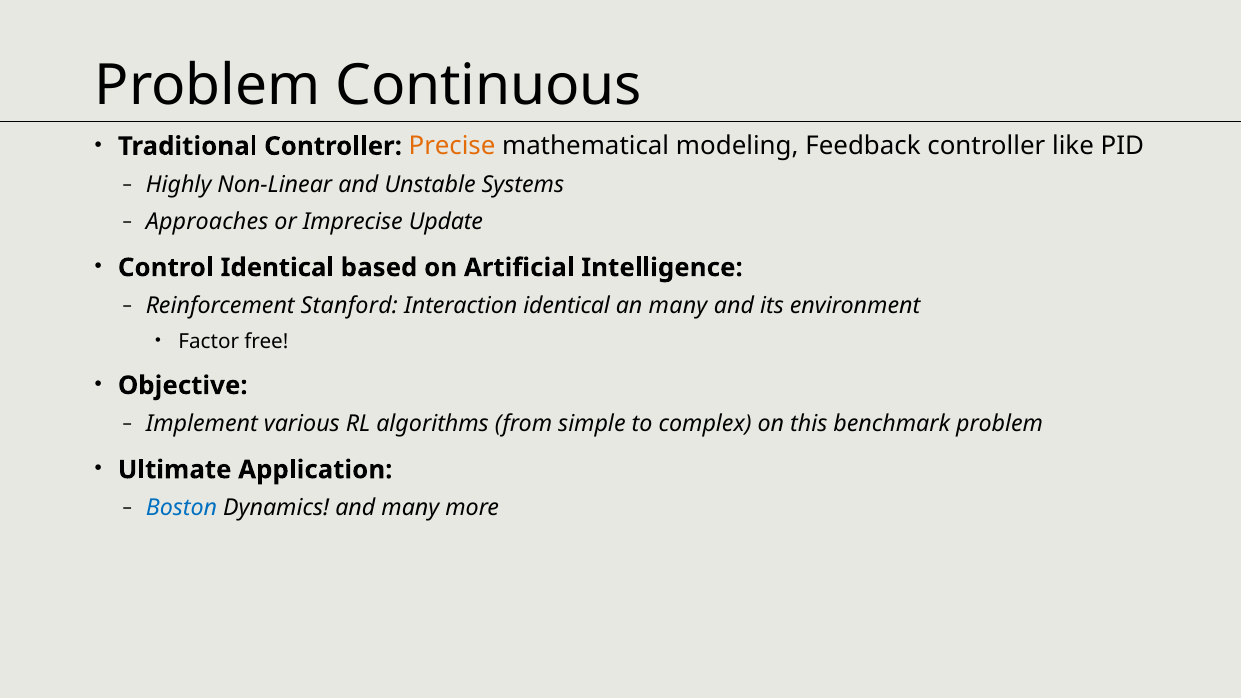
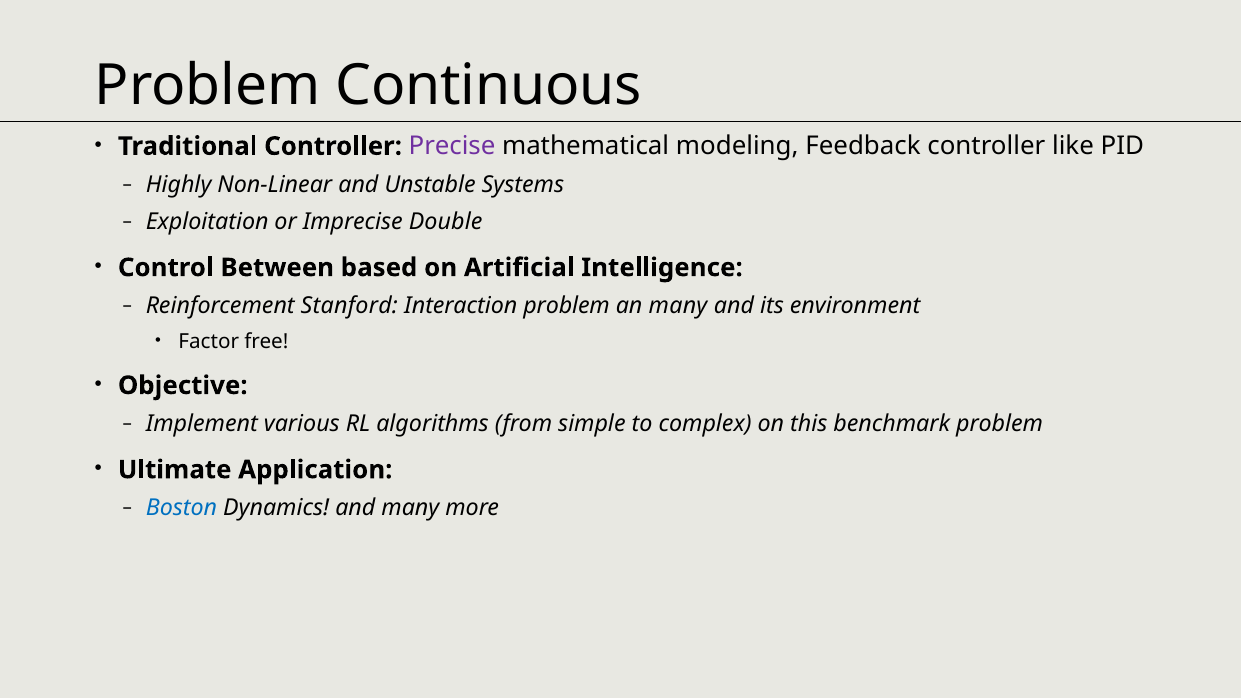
Precise colour: orange -> purple (452, 146)
Approaches: Approaches -> Exploitation (207, 222)
Update: Update -> Double (446, 222)
Control Identical: Identical -> Between (277, 268)
Interaction identical: identical -> problem (567, 306)
